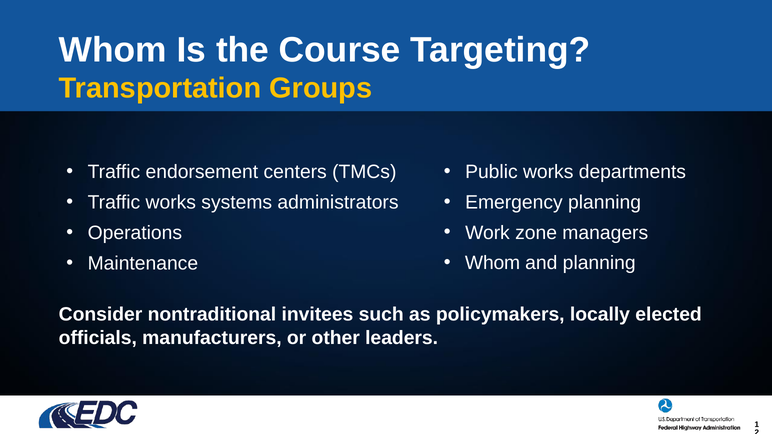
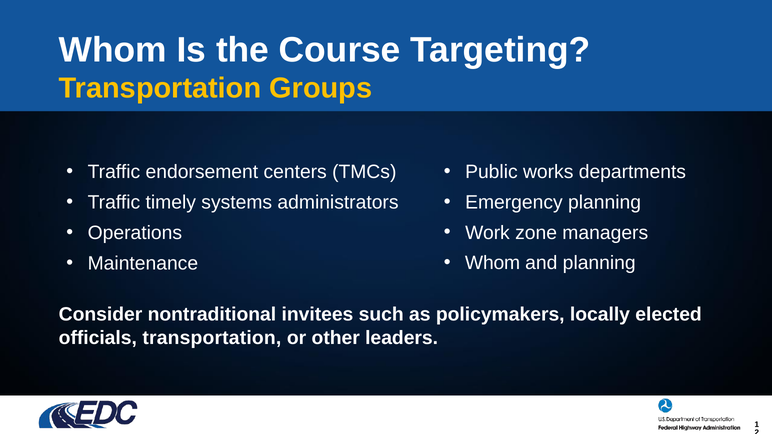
Traffic works: works -> timely (171, 203)
officials manufacturers: manufacturers -> transportation (212, 338)
